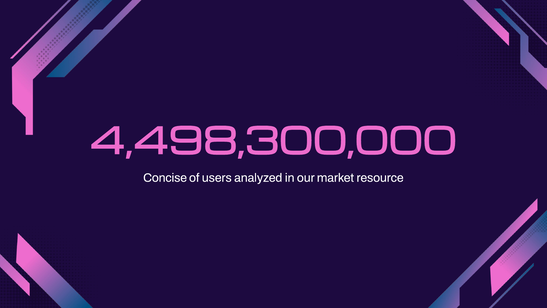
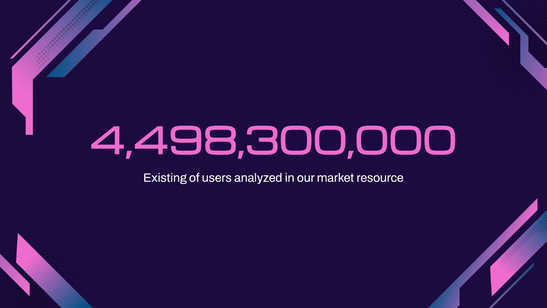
Concise: Concise -> Existing (165, 178)
